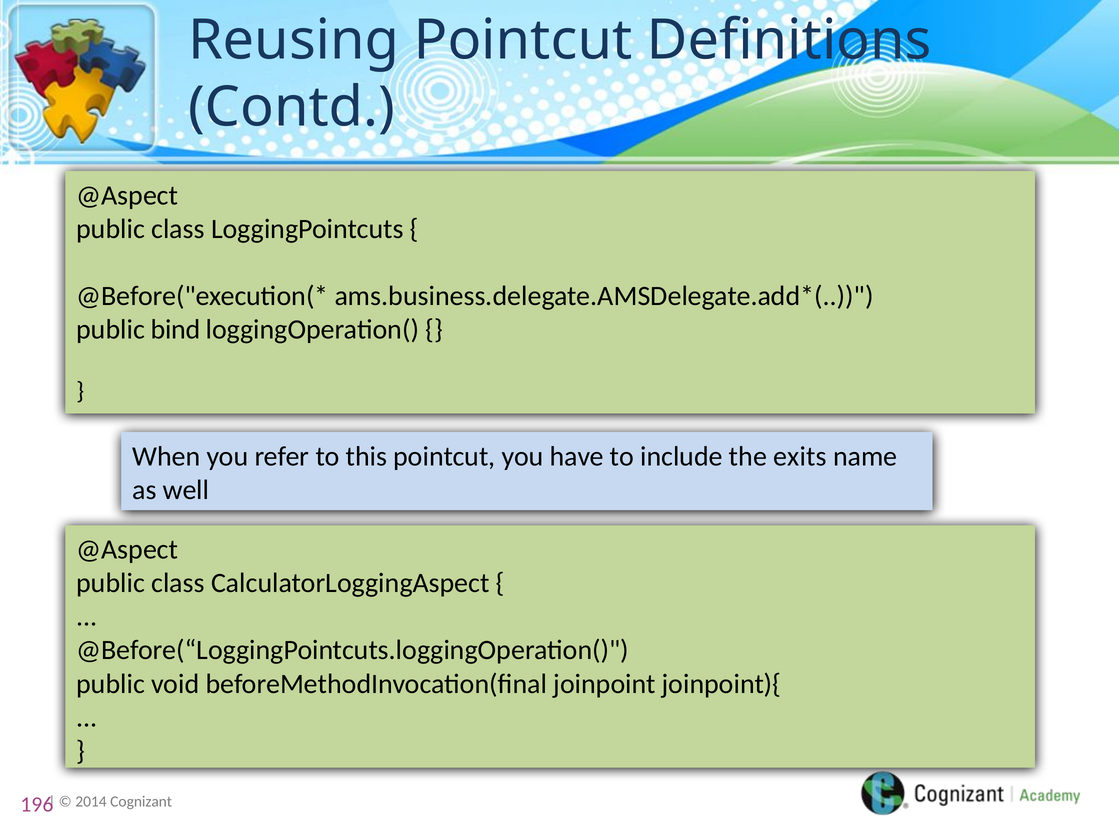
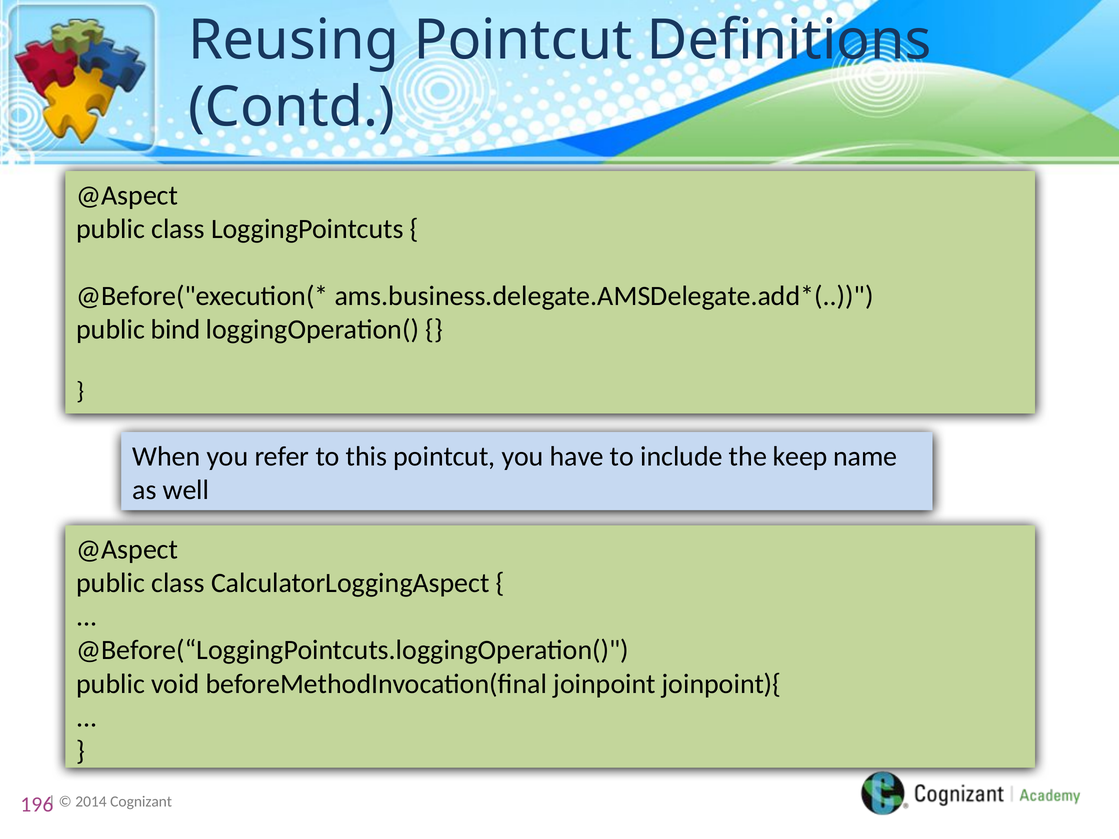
exits: exits -> keep (800, 456)
